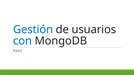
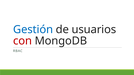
con colour: blue -> red (23, 41)
